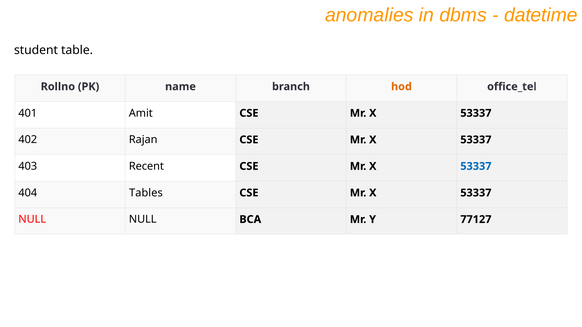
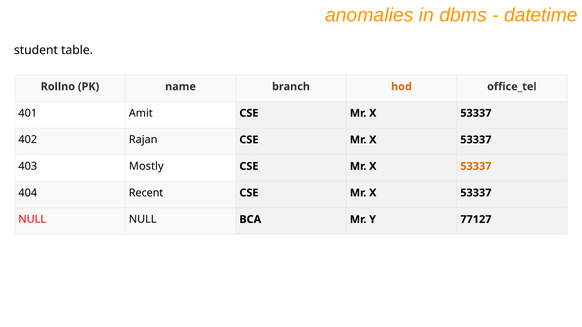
Recent: Recent -> Mostly (146, 166)
53337 colour: blue -> orange (476, 166)
Tables: Tables -> Recent (146, 193)
